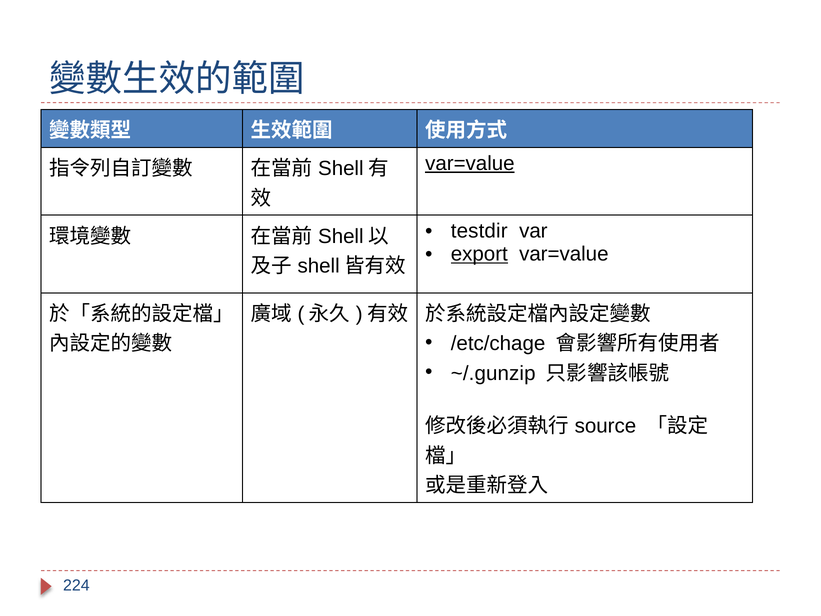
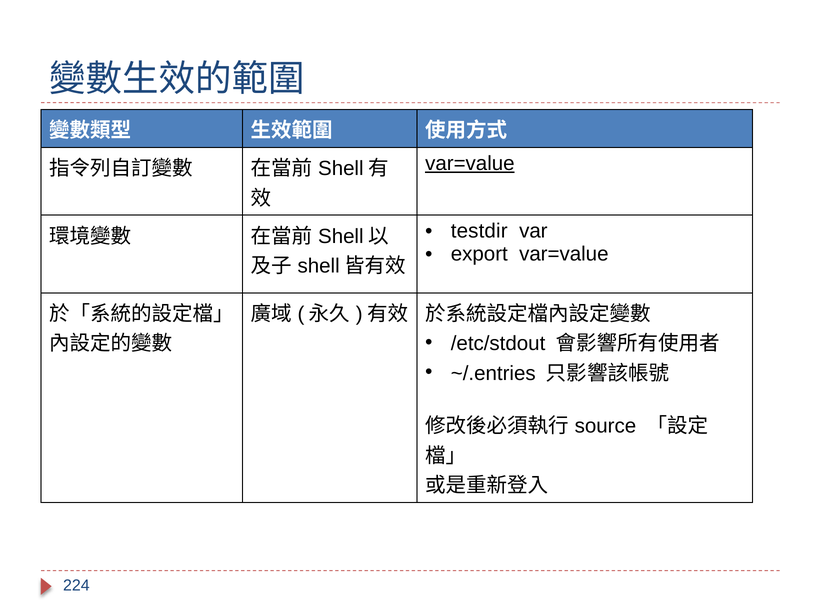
export underline: present -> none (479, 254)
/etc/chage: /etc/chage -> /etc/stdout (498, 344)
~/.gunzip: ~/.gunzip -> ~/.entries (493, 373)
